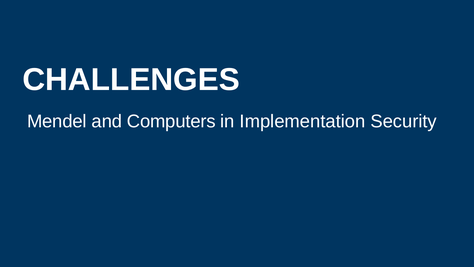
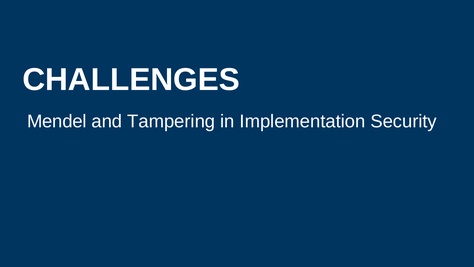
Computers: Computers -> Tampering (171, 121)
